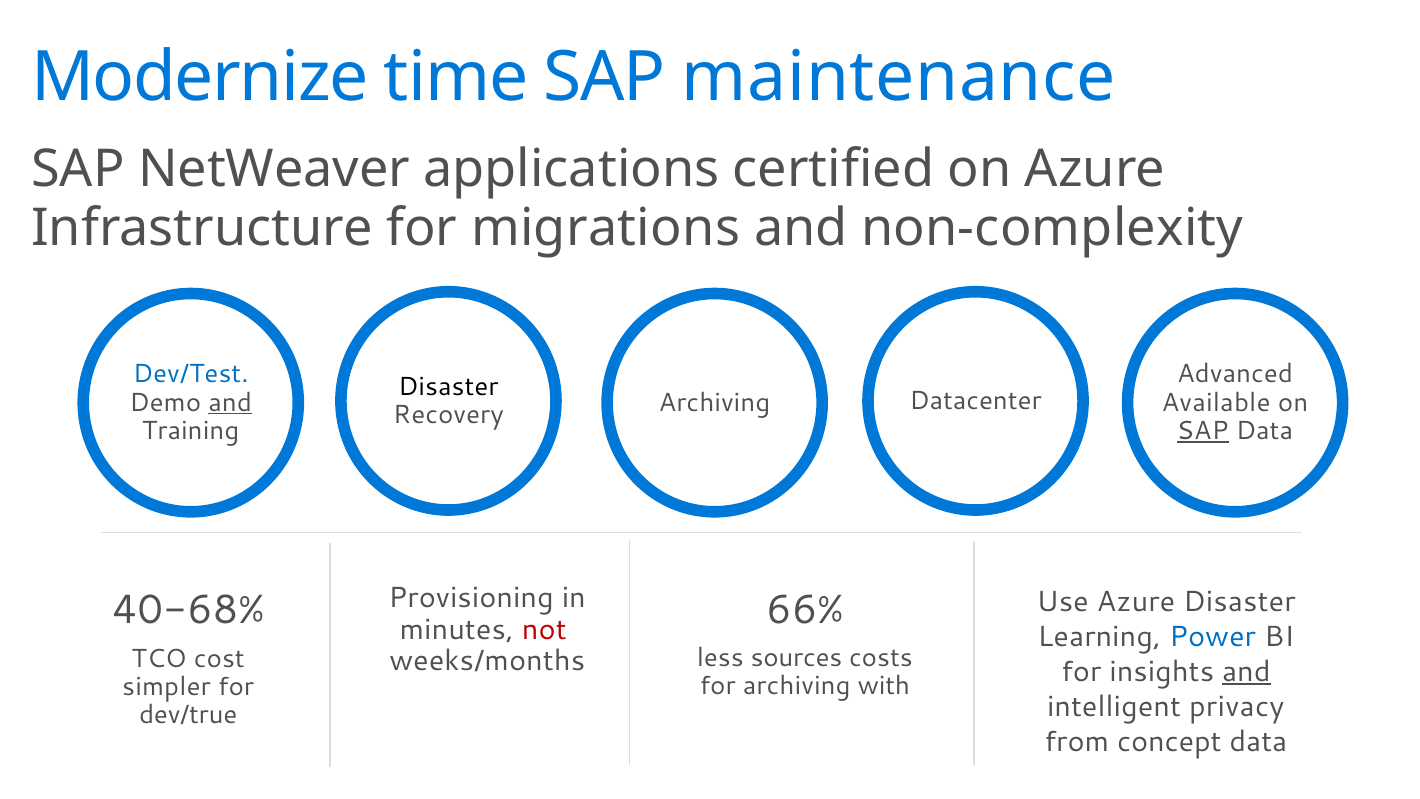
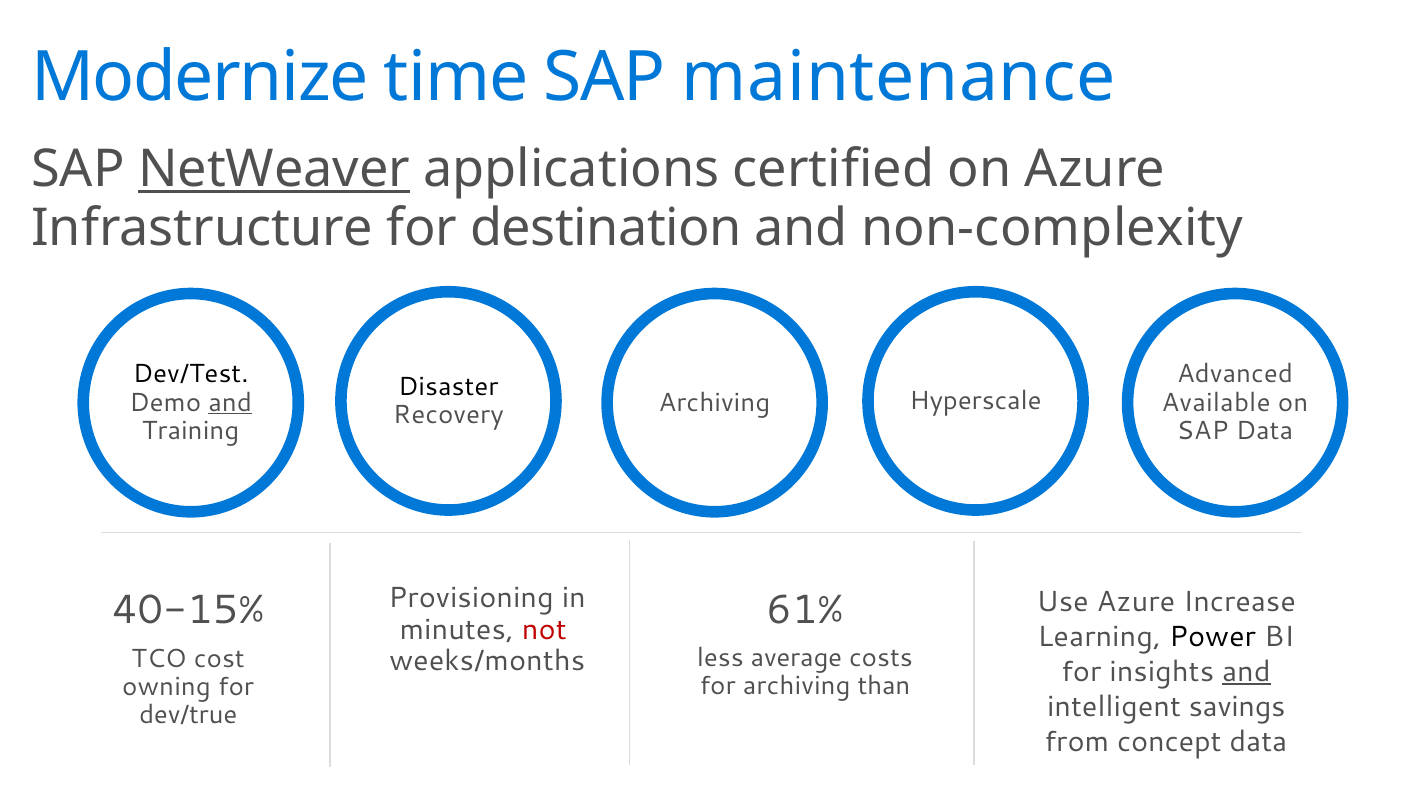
NetWeaver underline: none -> present (274, 169)
migrations: migrations -> destination (606, 228)
Dev/Test colour: blue -> black (191, 374)
Datacenter: Datacenter -> Hyperscale (976, 401)
SAP underline: present -> none (1203, 430)
Azure Disaster: Disaster -> Increase (1240, 602)
40-68%: 40-68% -> 40-15% (188, 610)
66%: 66% -> 61% (805, 610)
Power colour: blue -> black (1213, 637)
sources: sources -> average (796, 657)
with: with -> than (884, 685)
simpler: simpler -> owning (167, 687)
privacy: privacy -> savings (1237, 706)
